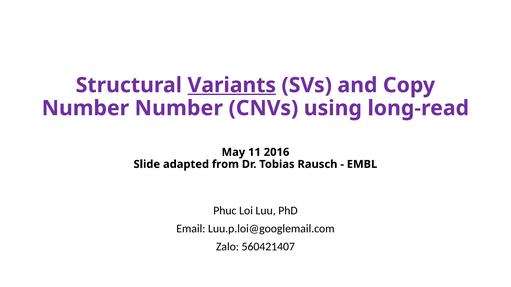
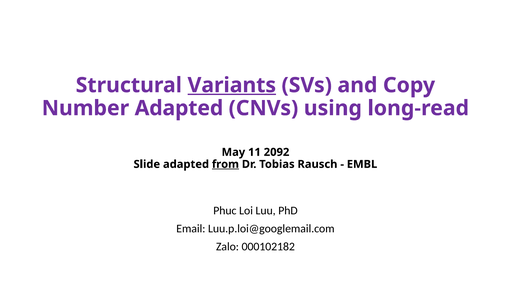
Number Number: Number -> Adapted (179, 108)
2016: 2016 -> 2092 (277, 152)
from underline: none -> present (225, 164)
560421407: 560421407 -> 000102182 (268, 247)
